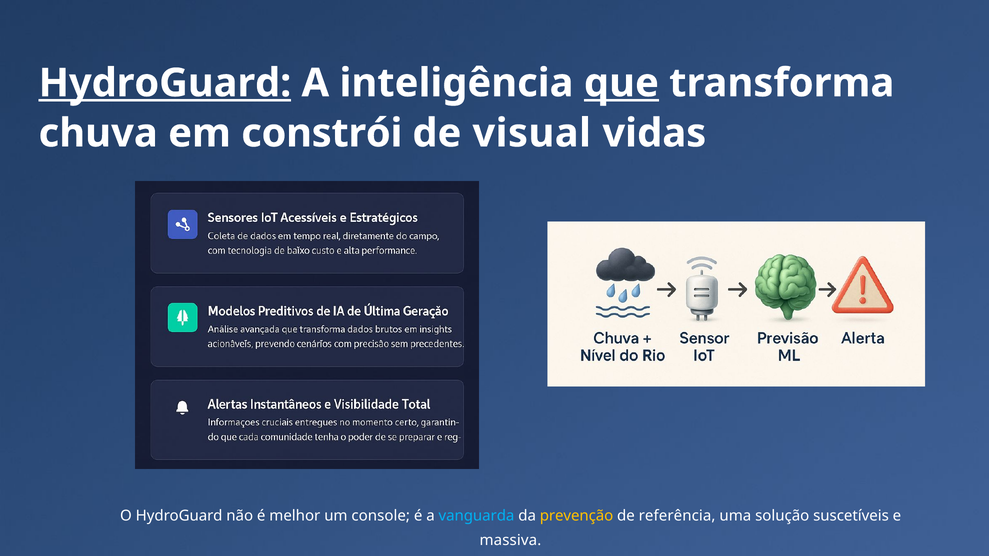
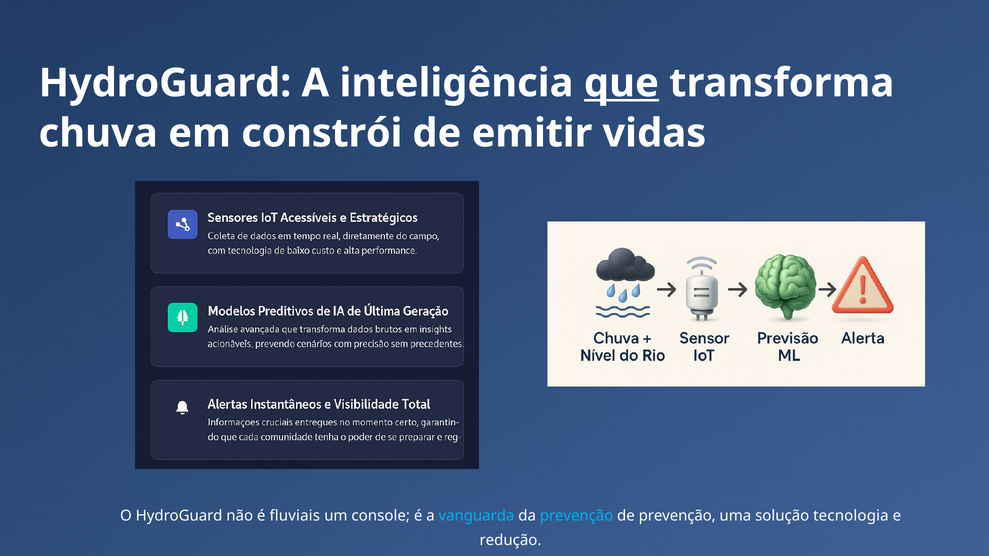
HydroGuard underline: present -> none (165, 83)
visual: visual -> emitir (532, 133)
melhor: melhor -> fluviais (295, 516)
prevenção colour: yellow -> light blue (577, 516)
de referência: referência -> prevenção (677, 516)
suscetíveis: suscetíveis -> tecnologia (851, 516)
massiva: massiva -> redução (510, 541)
